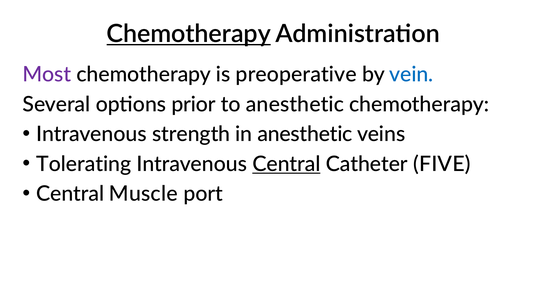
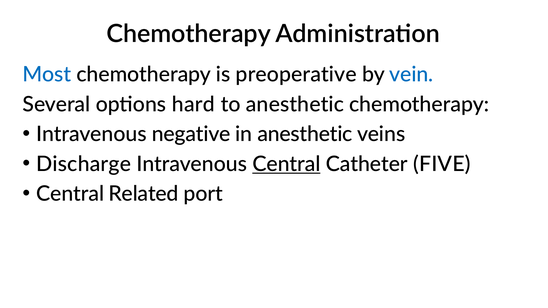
Chemotherapy underline: present -> none (189, 34)
Most colour: purple -> blue (47, 75)
prior: prior -> hard (193, 104)
strength: strength -> negative (191, 134)
Tolerating: Tolerating -> Discharge (84, 164)
Muscle: Muscle -> Related (144, 194)
